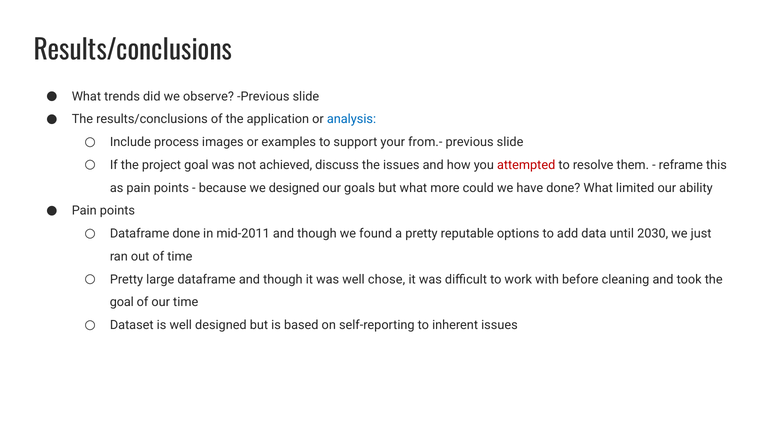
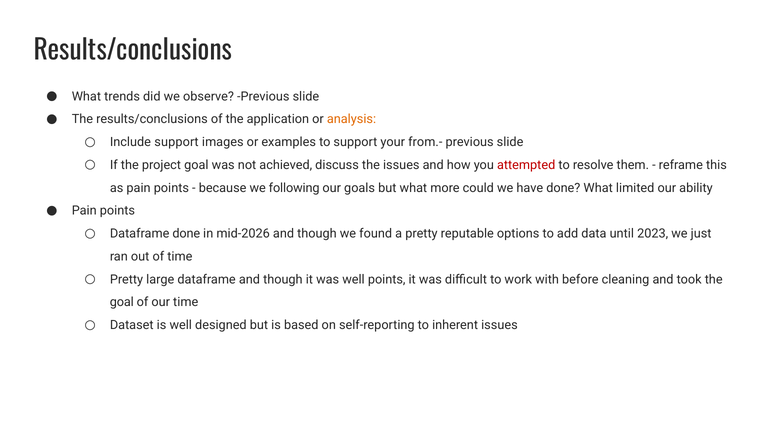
analysis colour: blue -> orange (352, 119)
Include process: process -> support (176, 142)
we designed: designed -> following (294, 188)
mid-2011: mid-2011 -> mid-2026 (243, 234)
2030: 2030 -> 2023 (653, 234)
well chose: chose -> points (387, 279)
